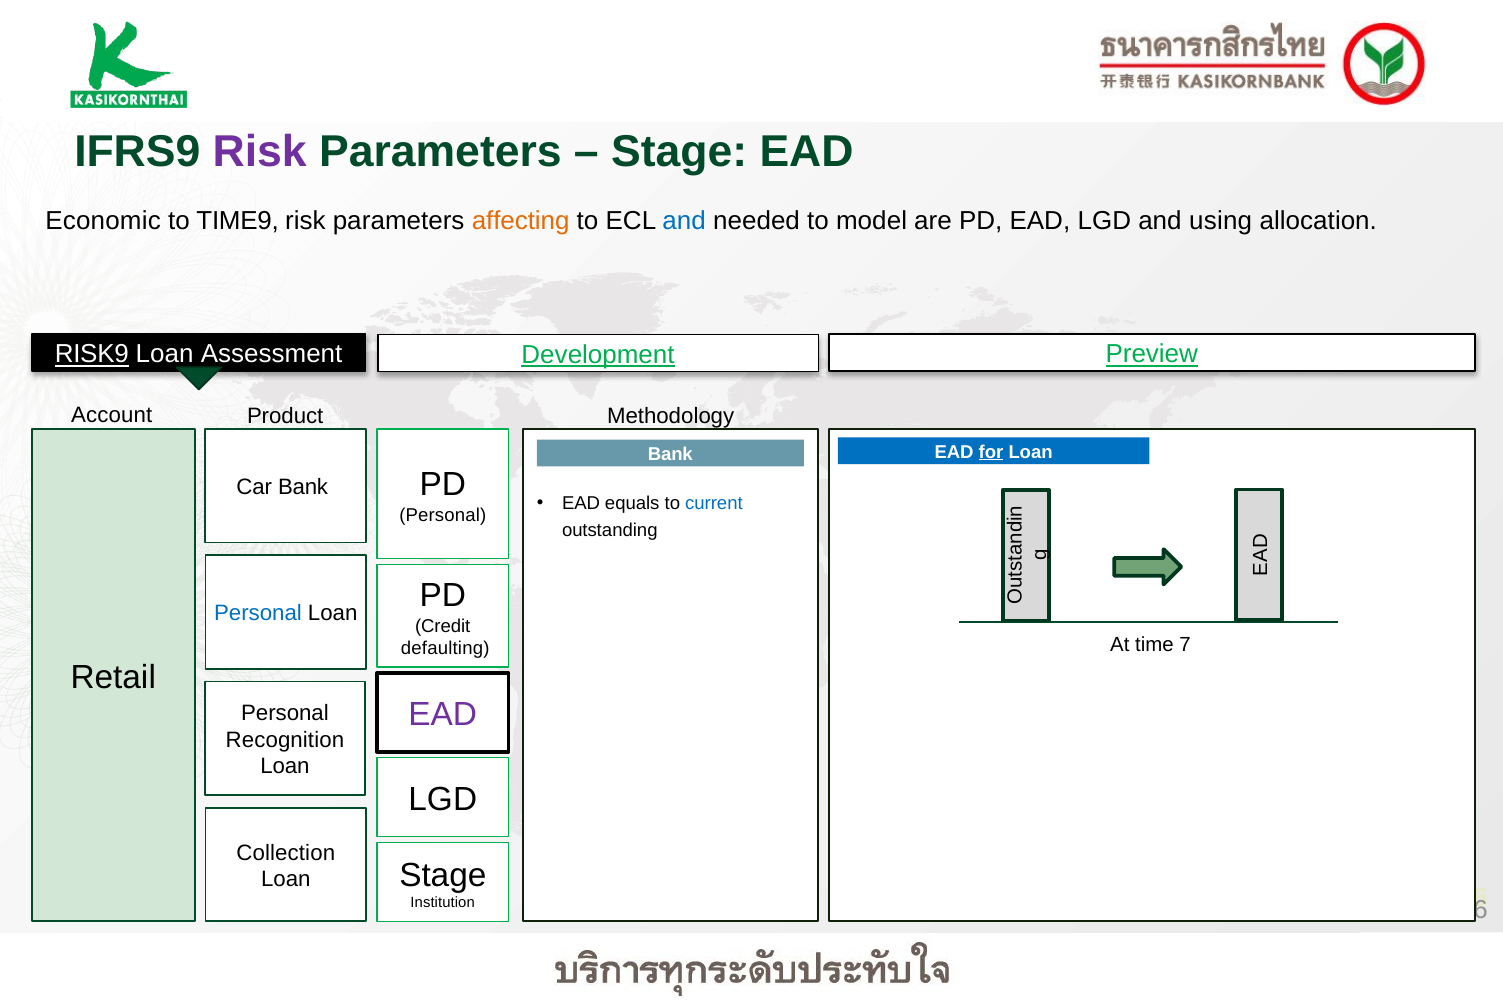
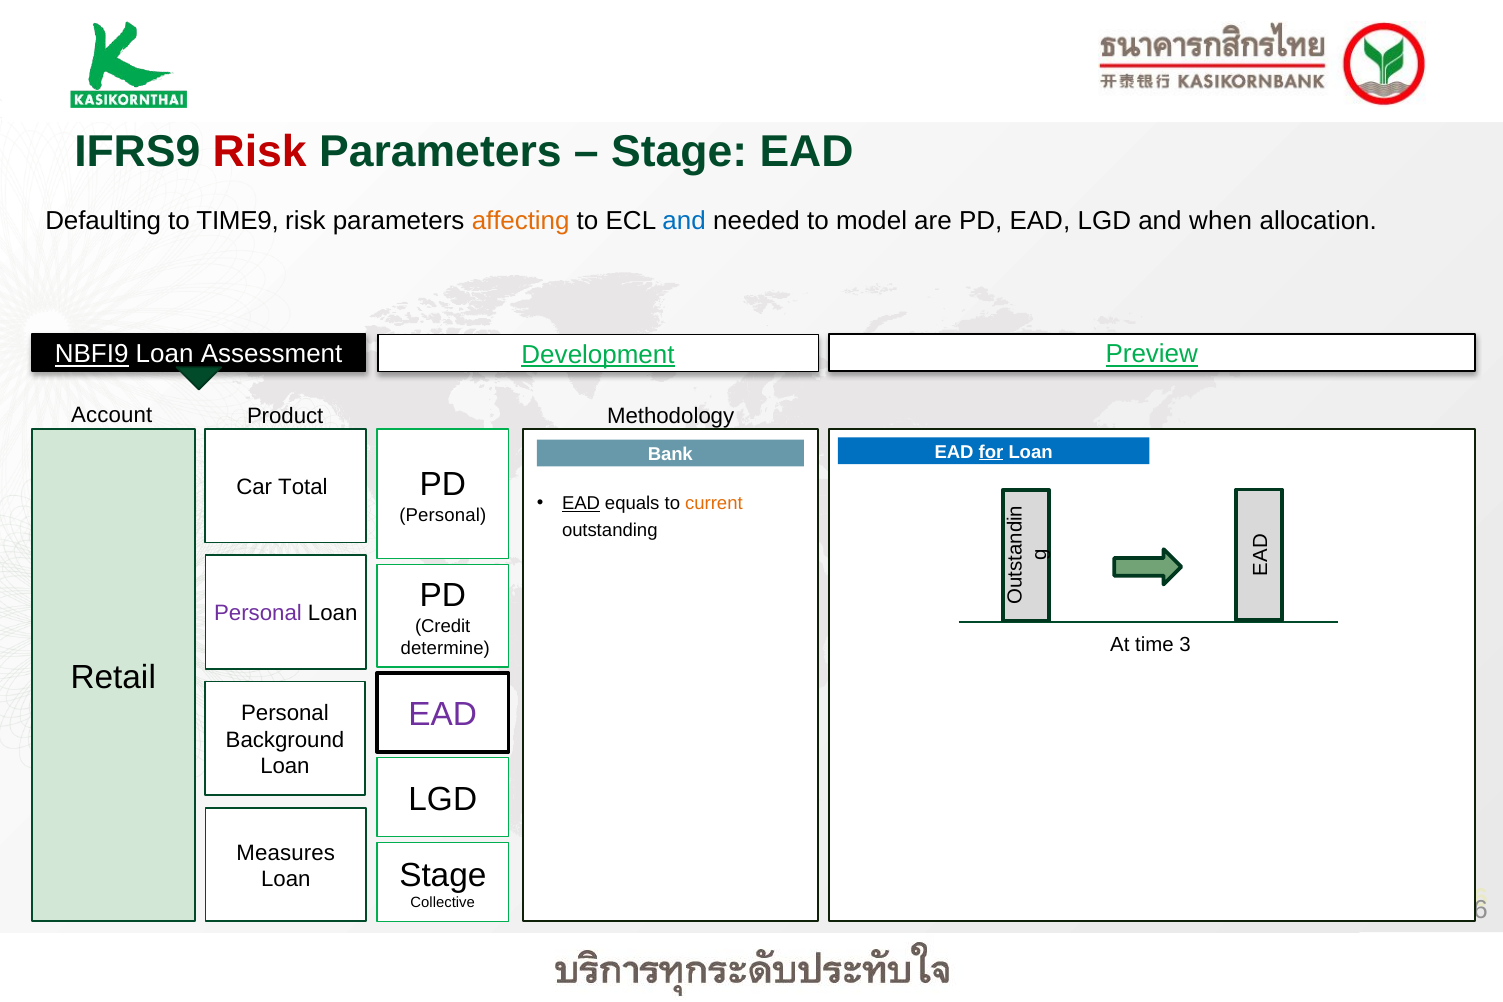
Risk colour: purple -> red (260, 152)
Economic: Economic -> Defaulting (103, 221)
using: using -> when (1221, 221)
RISK9: RISK9 -> NBFI9 (92, 354)
Car Bank: Bank -> Total (303, 487)
EAD underline: none -> present (581, 504)
current colour: blue -> orange (714, 504)
Personal colour: blue -> purple (258, 614)
7: 7 -> 3 (1185, 645)
defaulting: defaulting -> determine (445, 648)
Recognition: Recognition -> Background (285, 740)
Collection: Collection -> Measures (286, 853)
Institution: Institution -> Collective (443, 903)
